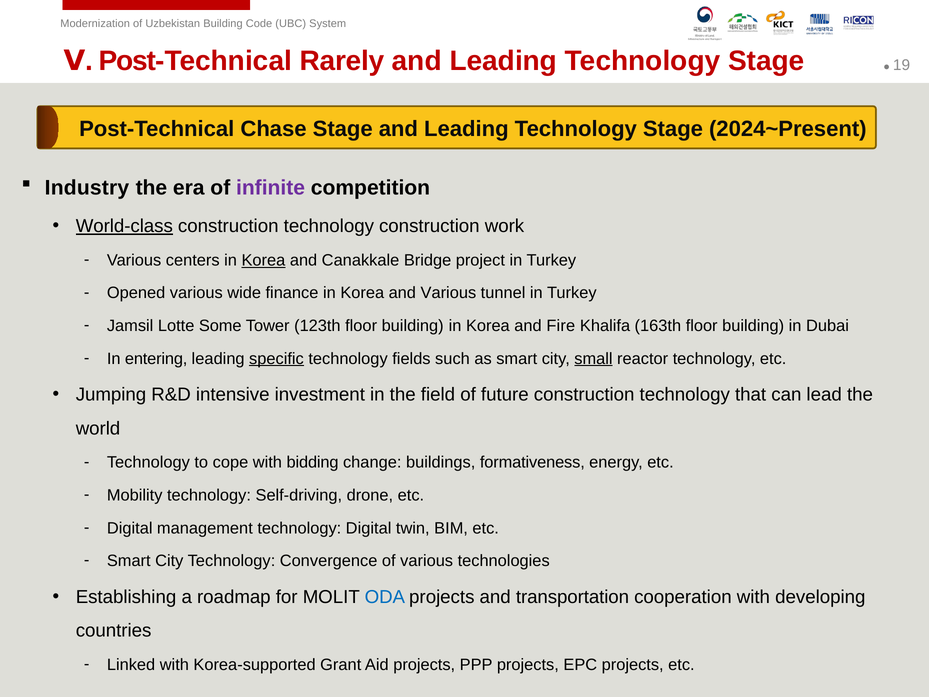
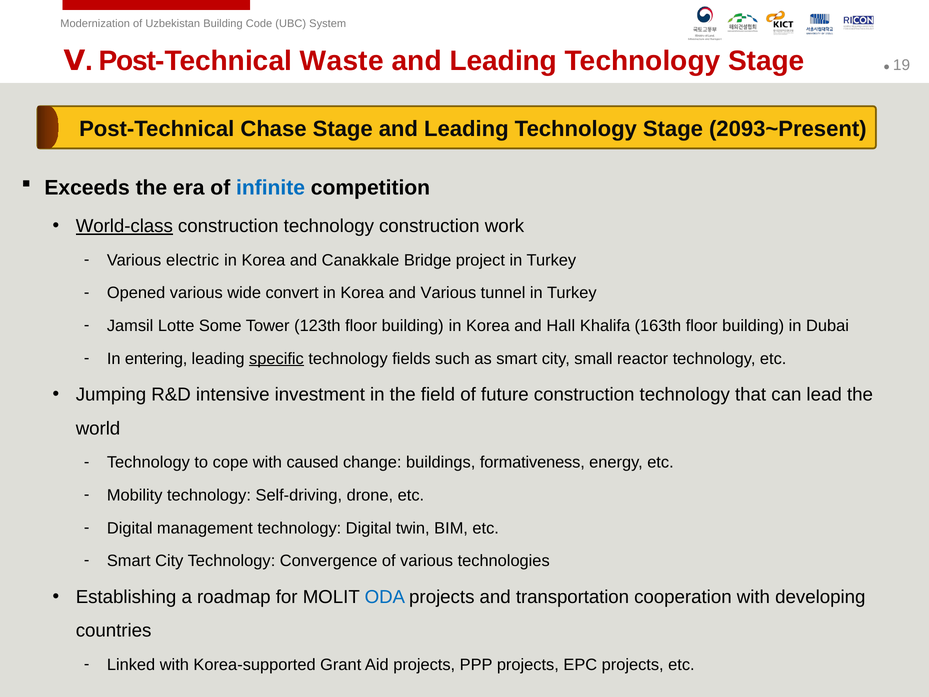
Rarely: Rarely -> Waste (342, 61)
2024~Present: 2024~Present -> 2093~Present (788, 129)
Industry: Industry -> Exceeds (87, 188)
infinite colour: purple -> blue (271, 188)
centers: centers -> electric (193, 260)
Korea underline: present -> none (263, 260)
finance: finance -> convert (292, 293)
Fire: Fire -> Hall (561, 326)
small underline: present -> none (593, 358)
bidding: bidding -> caused (313, 462)
